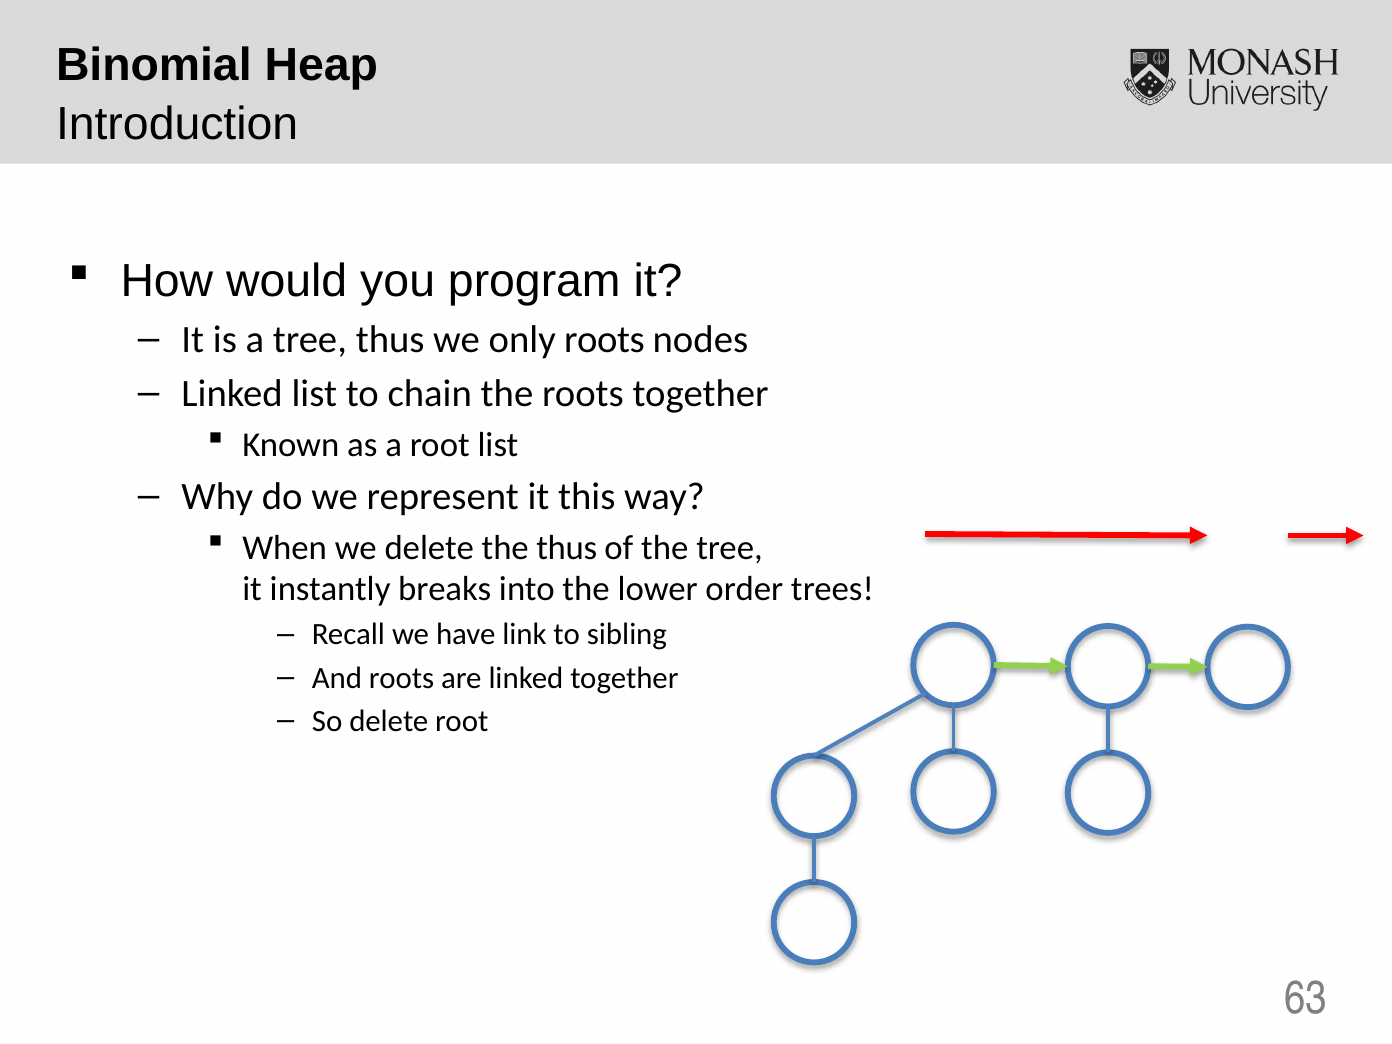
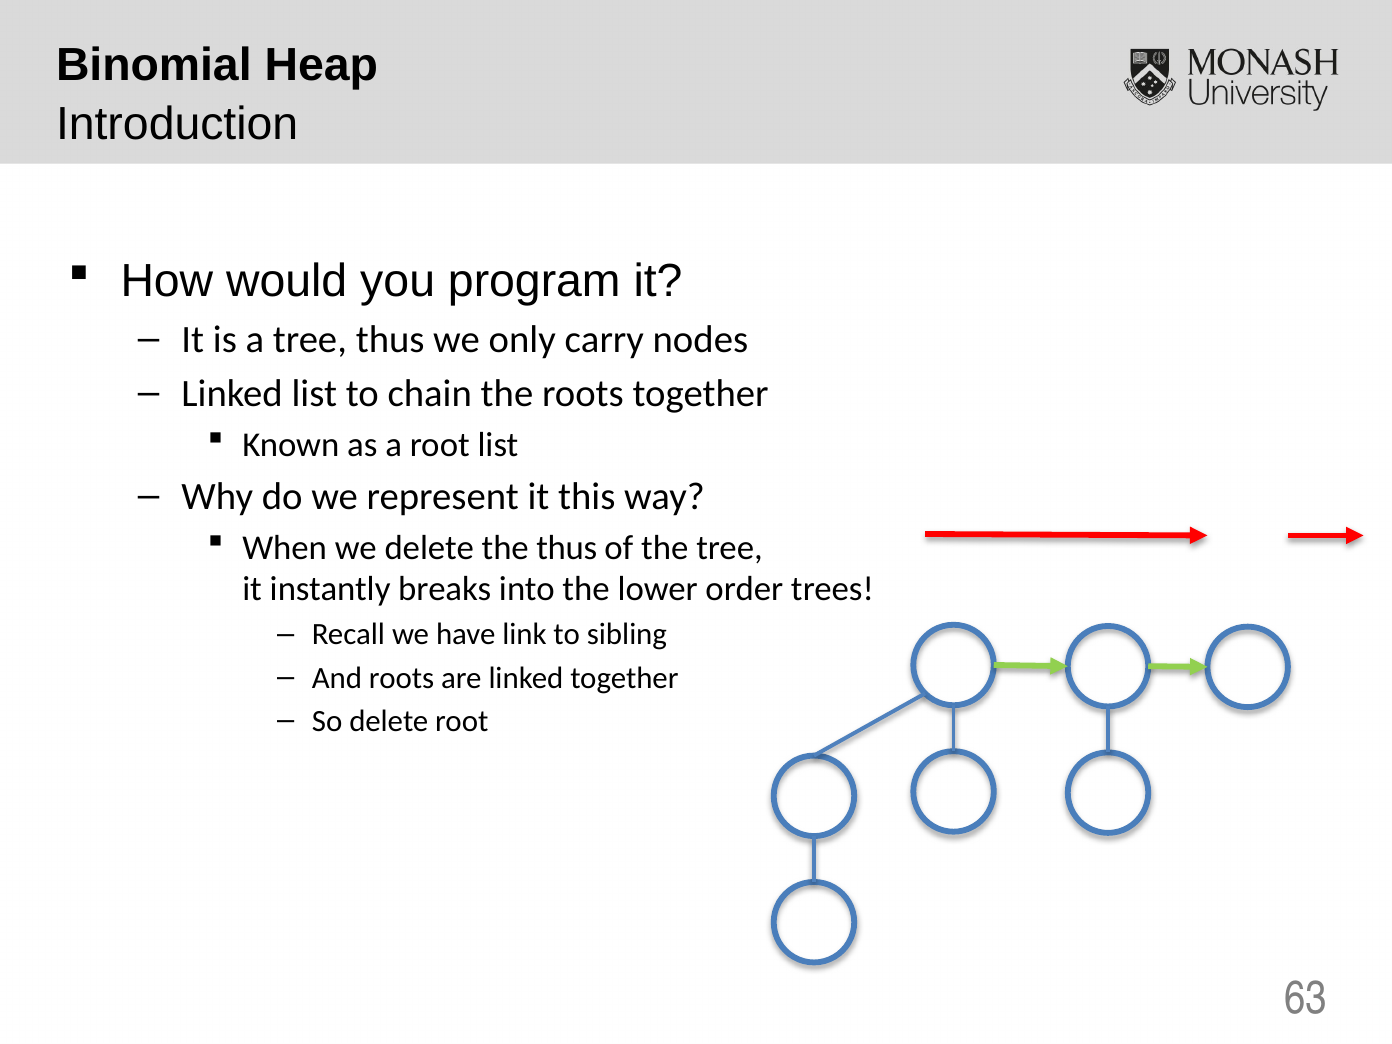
only roots: roots -> carry (604, 340)
